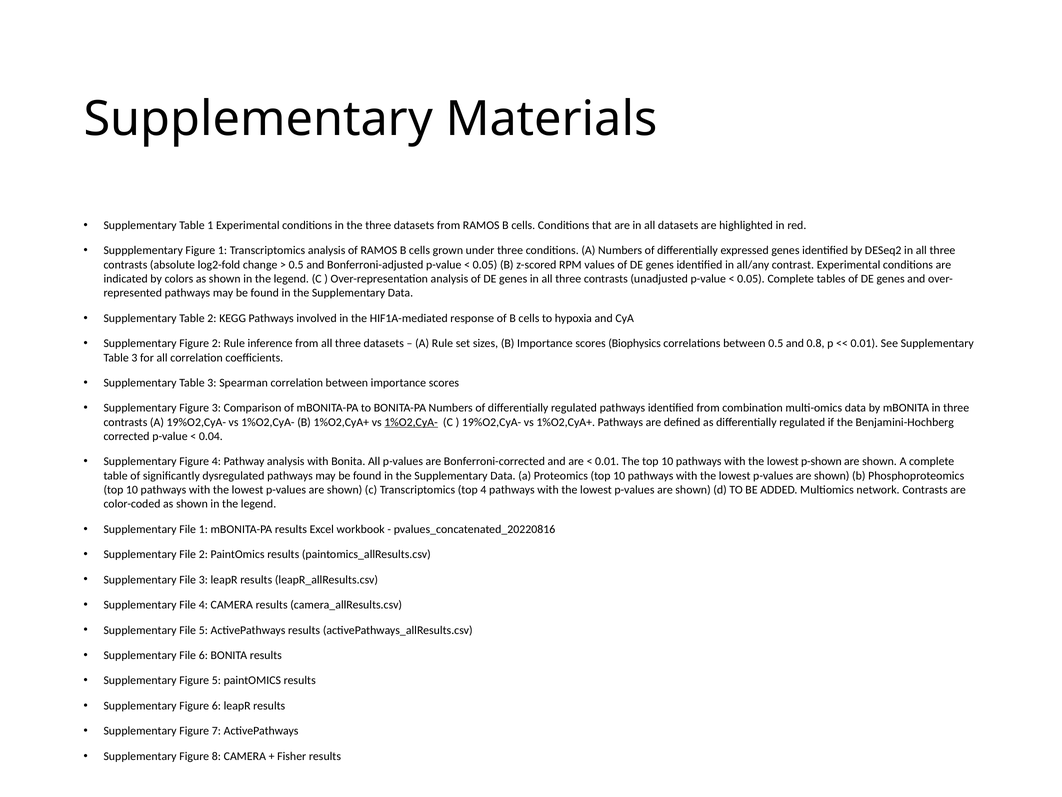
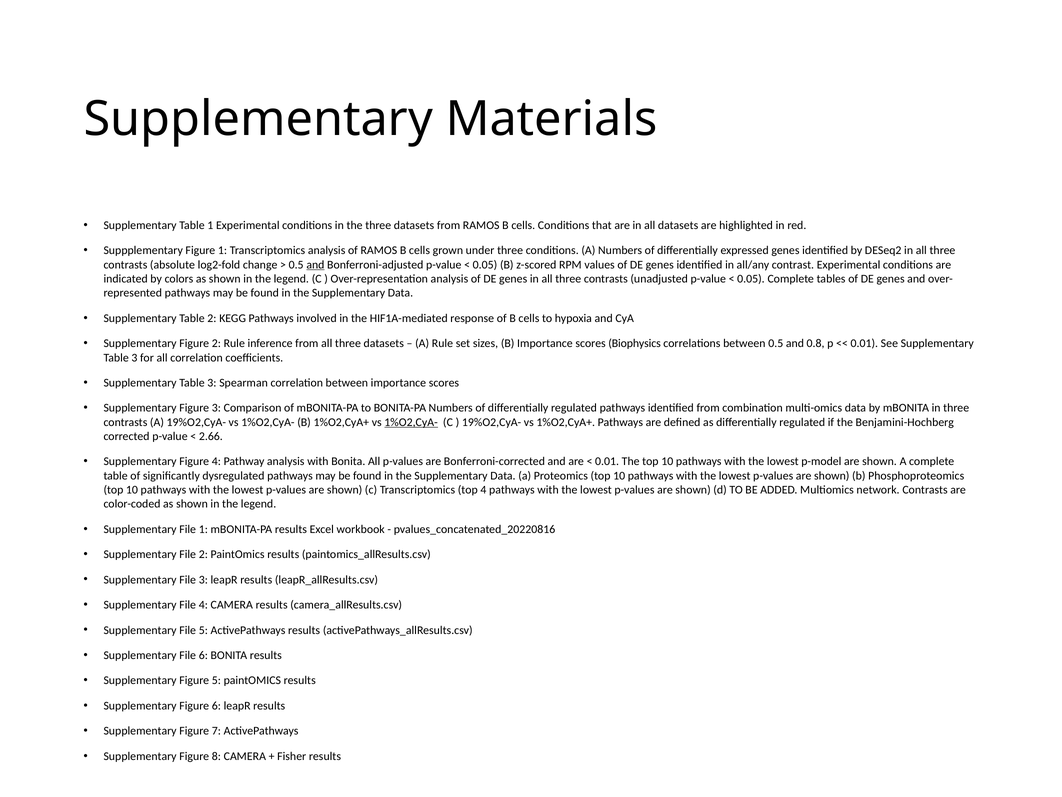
and underline: none -> present (315, 265)
0.04: 0.04 -> 2.66 (211, 436)
p-shown: p-shown -> p-model (821, 461)
